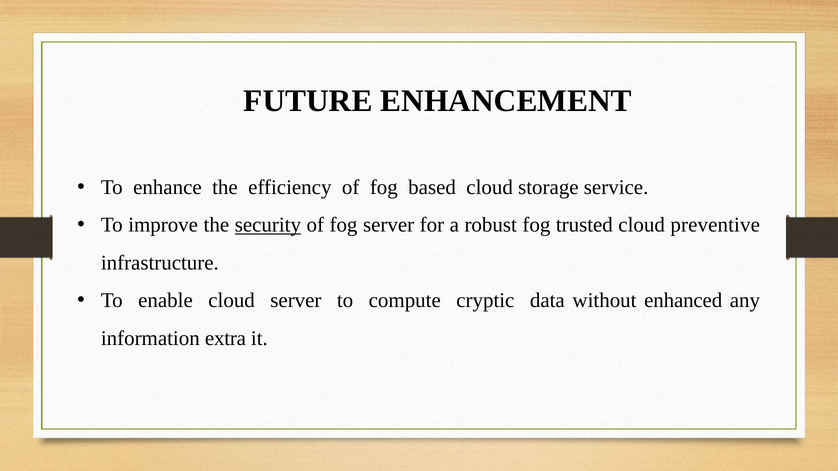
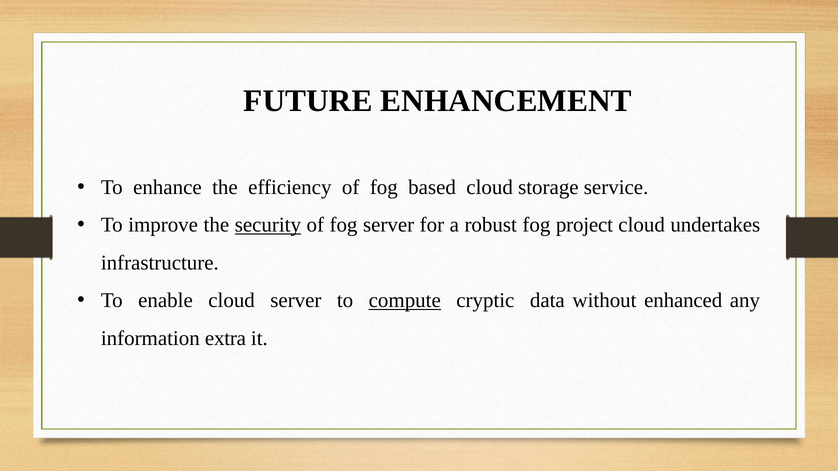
trusted: trusted -> project (584, 225)
preventive: preventive -> undertakes (715, 225)
compute underline: none -> present (405, 301)
